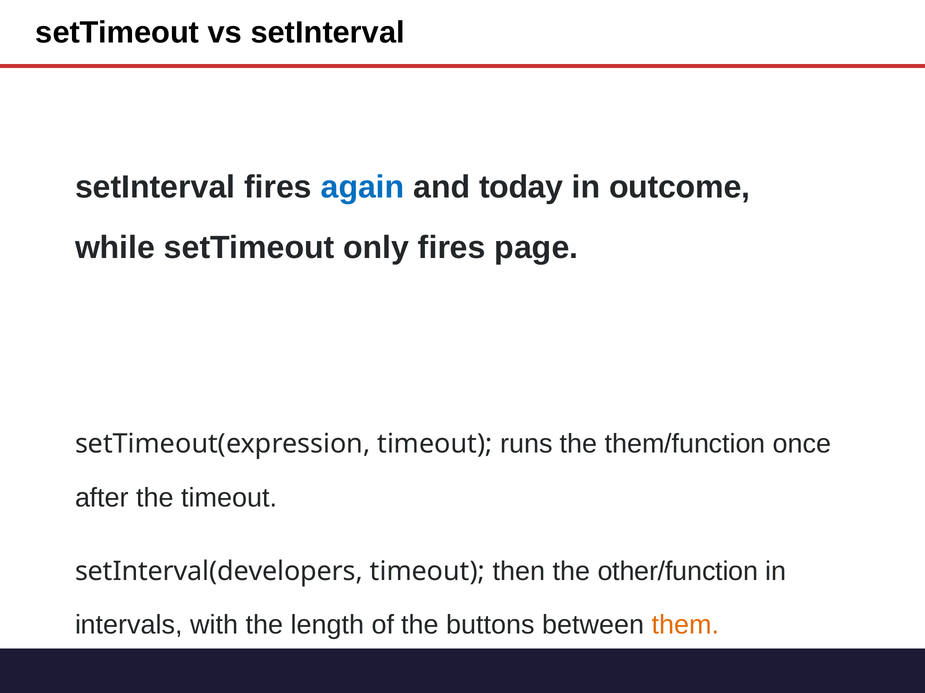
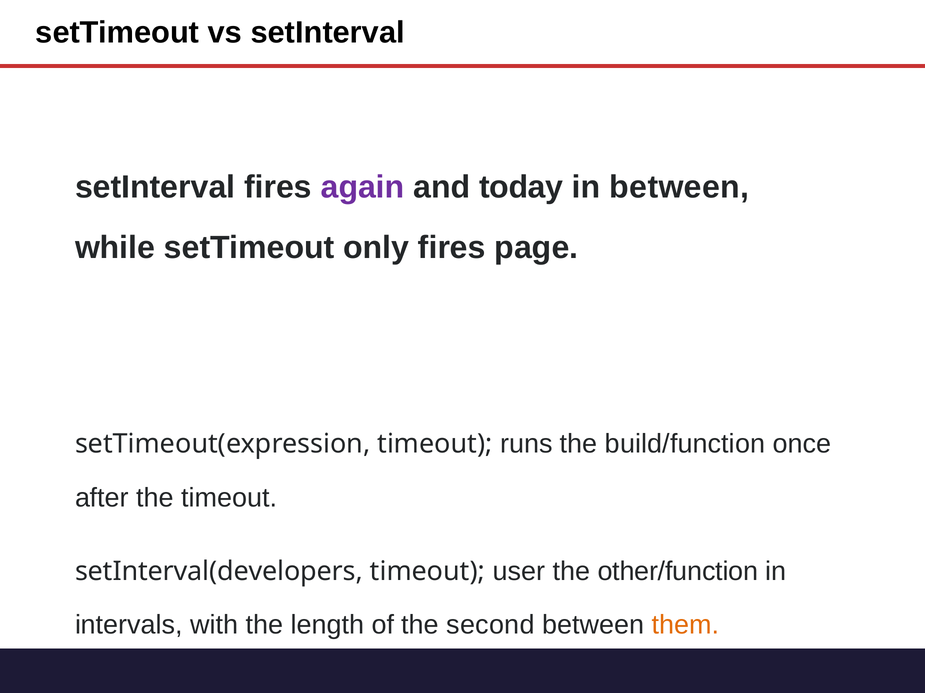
again colour: blue -> purple (363, 187)
in outcome: outcome -> between (679, 187)
them/function: them/function -> build/function (685, 445)
then: then -> user (519, 572)
buttons: buttons -> second (490, 626)
